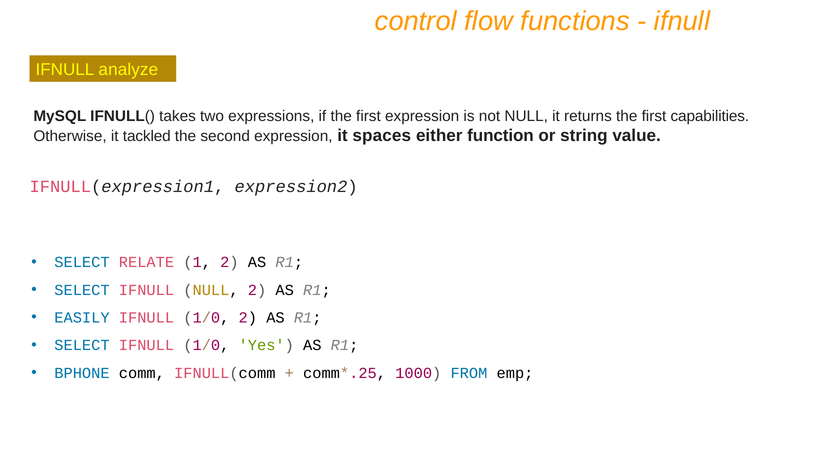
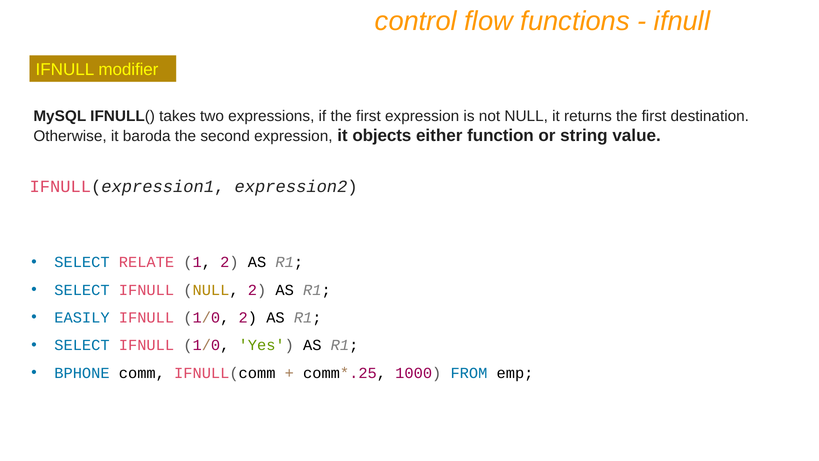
analyze: analyze -> modifier (128, 70)
capabilities: capabilities -> destination (710, 116)
tackled: tackled -> baroda (147, 136)
spaces: spaces -> objects (382, 136)
